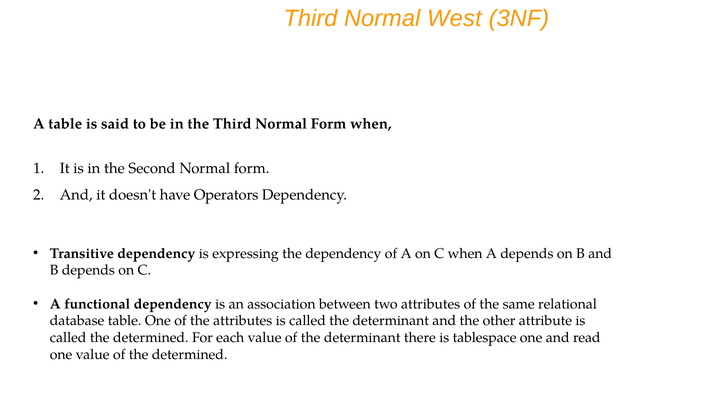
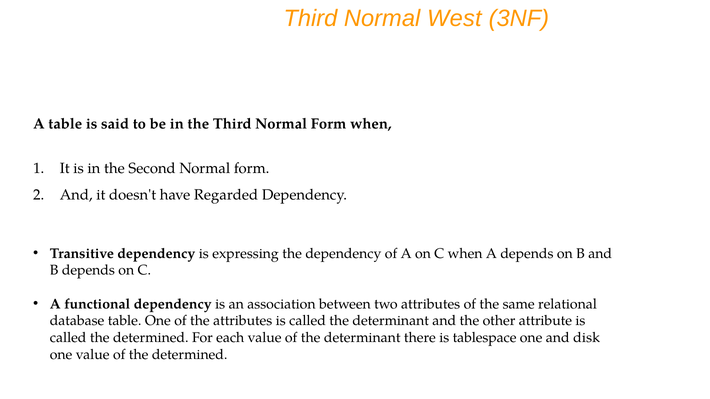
Operators: Operators -> Regarded (226, 195)
read: read -> disk (587, 338)
